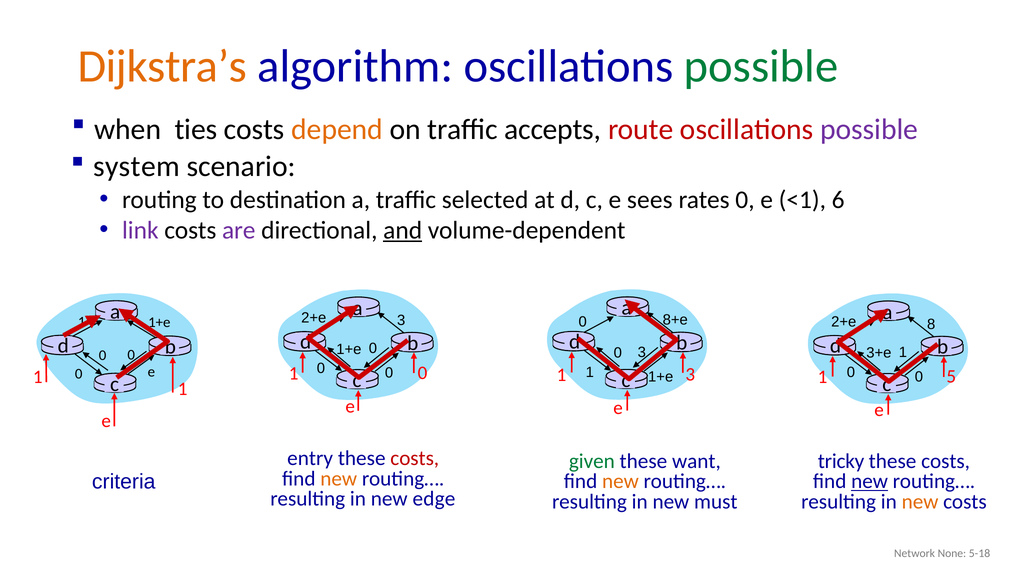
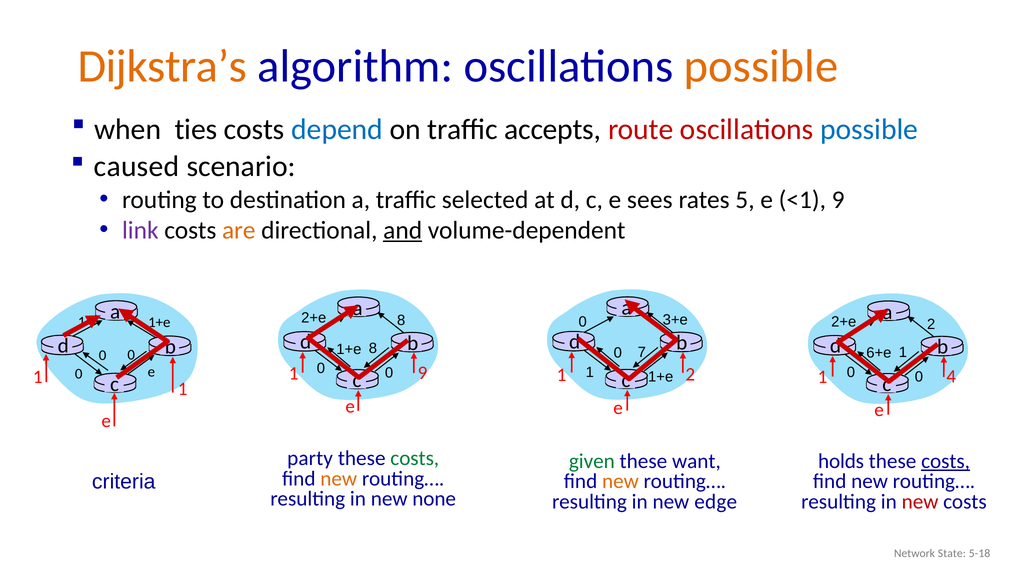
possible colour: green -> orange (761, 67)
depend colour: orange -> blue (337, 129)
possible colour: purple -> blue (869, 129)
system: system -> caused (137, 167)
rates 0: 0 -> 5 (745, 200)
<1 6: 6 -> 9 (838, 200)
are colour: purple -> orange (239, 230)
2+e 3: 3 -> 8 (401, 321)
8+e: 8+e -> 3+e (675, 320)
2+e 8: 8 -> 2 (931, 324)
1+e 0: 0 -> 8 (373, 348)
0 3: 3 -> 7 (642, 352)
3+e: 3+e -> 6+e (879, 353)
0: 0 -> 9 (422, 373)
1 3: 3 -> 2 (690, 375)
5: 5 -> 4 (951, 376)
entry: entry -> party (310, 458)
costs colour: red -> green (415, 458)
tricky: tricky -> holds (841, 461)
costs underline: none -> present (946, 461)
new underline: present -> none (870, 481)
edge: edge -> none (434, 499)
must: must -> edge (716, 502)
new colour: orange -> red (920, 502)
None: None -> State (952, 553)
